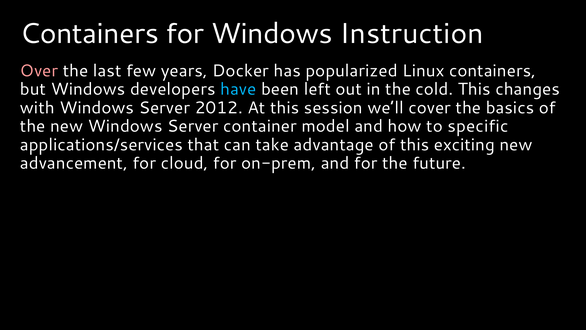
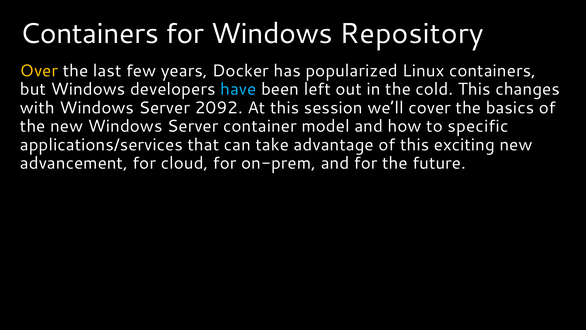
Instruction: Instruction -> Repository (412, 34)
Over colour: pink -> yellow (39, 71)
2012: 2012 -> 2092 (219, 108)
